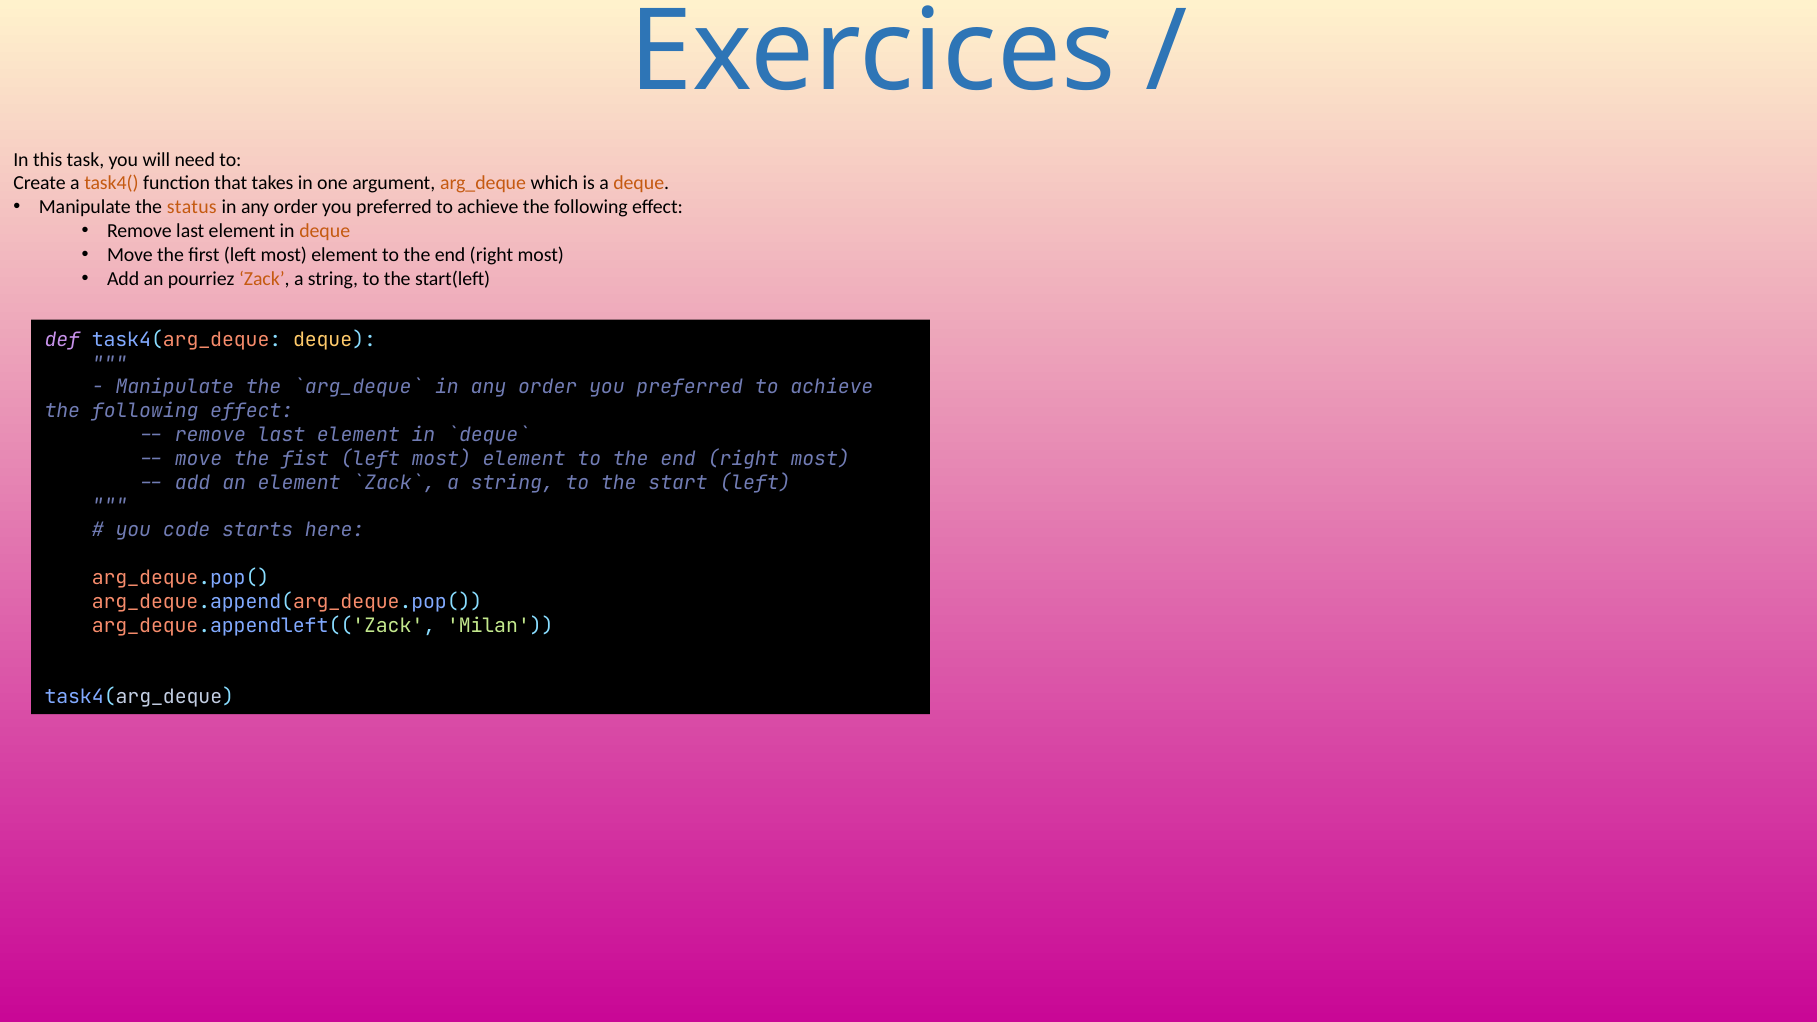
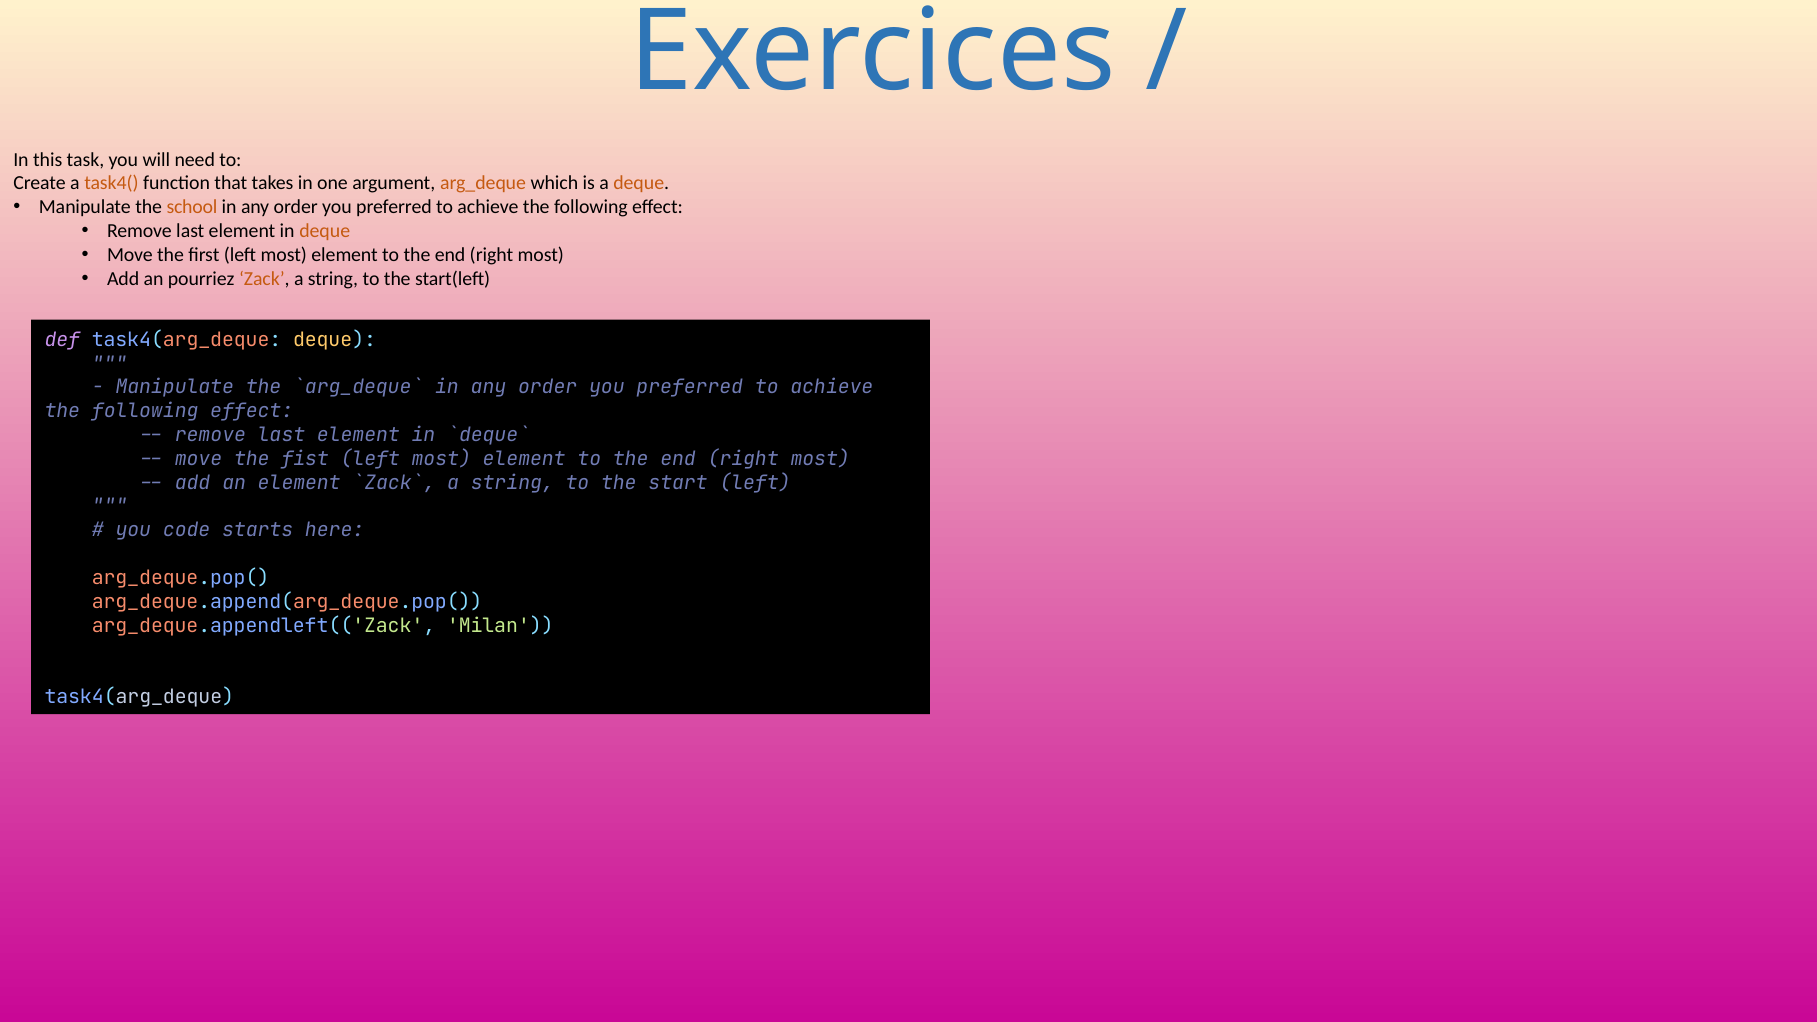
status: status -> school (192, 207)
